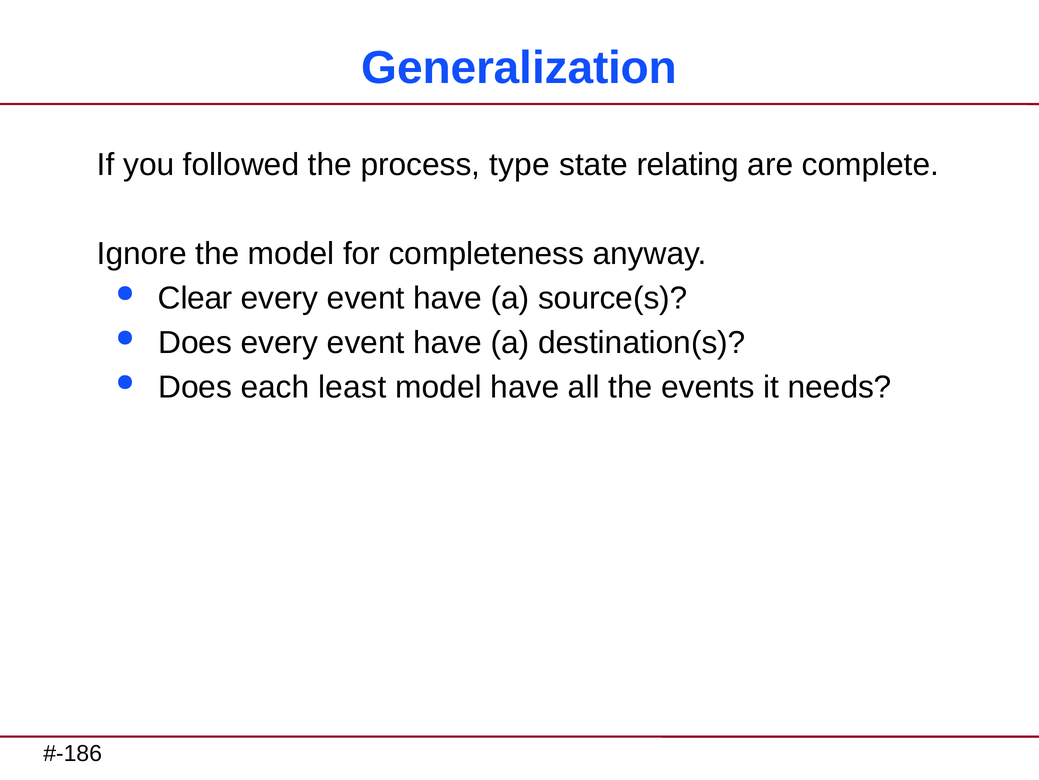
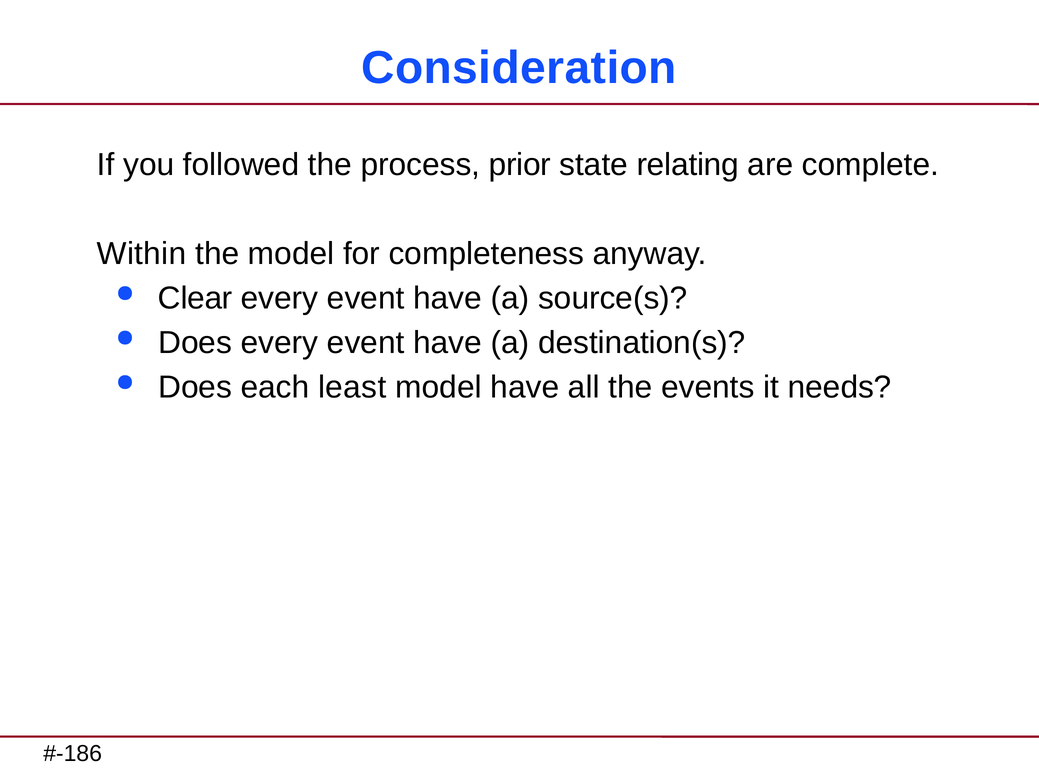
Generalization: Generalization -> Consideration (519, 68)
type: type -> prior (520, 165)
Ignore: Ignore -> Within (142, 254)
